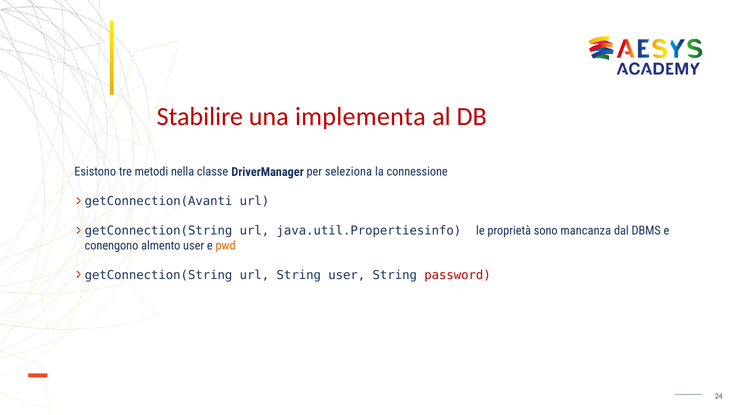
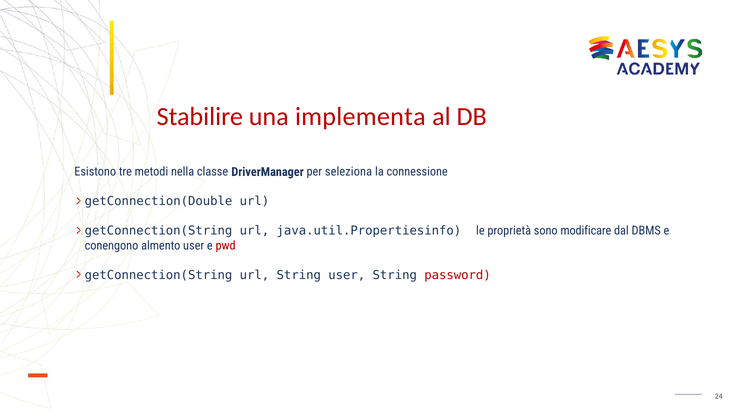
getConnection(Avanti: getConnection(Avanti -> getConnection(Double (159, 201)
mancanza: mancanza -> modificare (586, 231)
pwd colour: orange -> red (226, 246)
